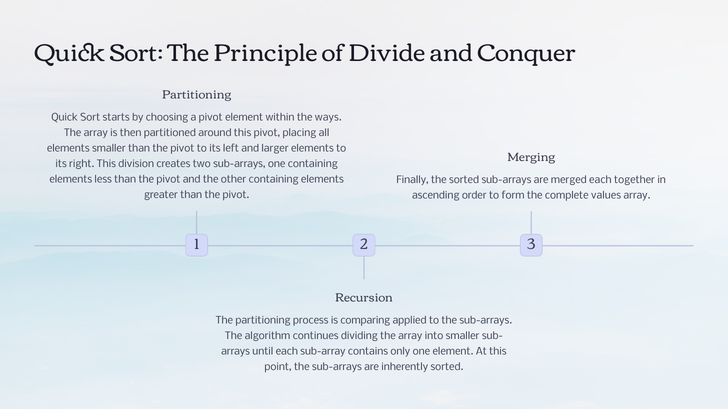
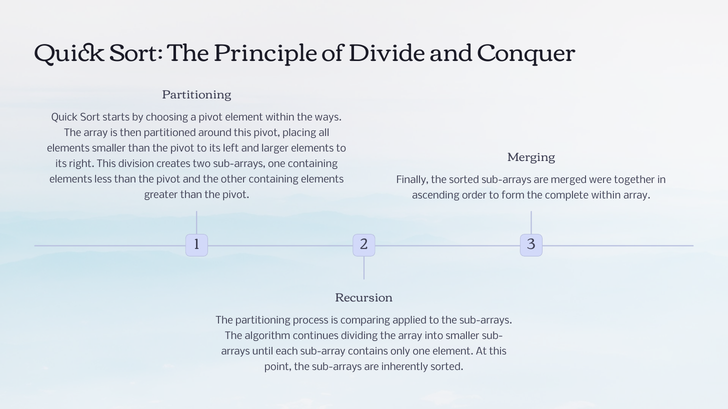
merged each: each -> were (600, 180)
complete values: values -> within (606, 196)
